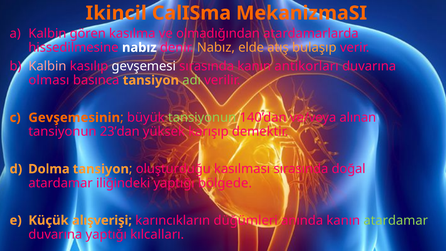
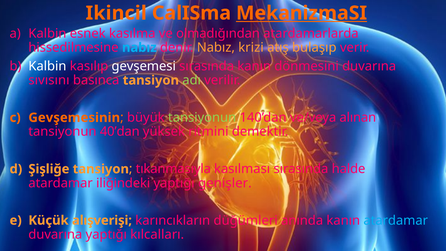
MekanizmaSI underline: none -> present (302, 13)
gören: gören -> esnek (88, 34)
nabız colour: white -> light blue (139, 48)
elde: elde -> krizi (251, 48)
Kalbin colour: pink -> white (47, 66)
antikorları: antikorları -> dönmesini (307, 66)
olması: olması -> sıvısını (49, 80)
23’dan: 23’dan -> 40’dan (120, 132)
karışıp: karışıp -> ritmini (208, 132)
Dolma: Dolma -> Şişliğe (49, 169)
oluşturduğu: oluşturduğu -> tıkanmasıyla (173, 169)
doğal: doğal -> halde (349, 169)
bölgede: bölgede -> genişler (225, 183)
atardamar colour: light green -> light blue (396, 220)
